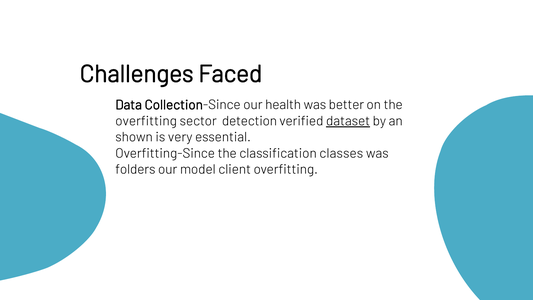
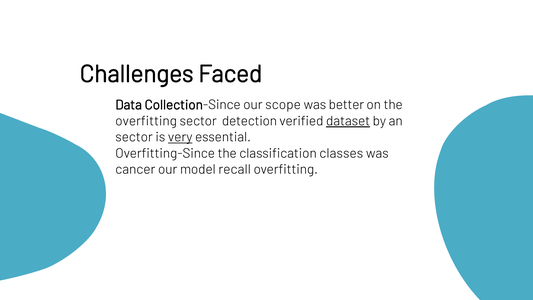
health: health -> scope (283, 105)
shown: shown -> sector (134, 137)
very underline: none -> present (180, 137)
folders: folders -> cancer (135, 169)
client: client -> recall (235, 169)
